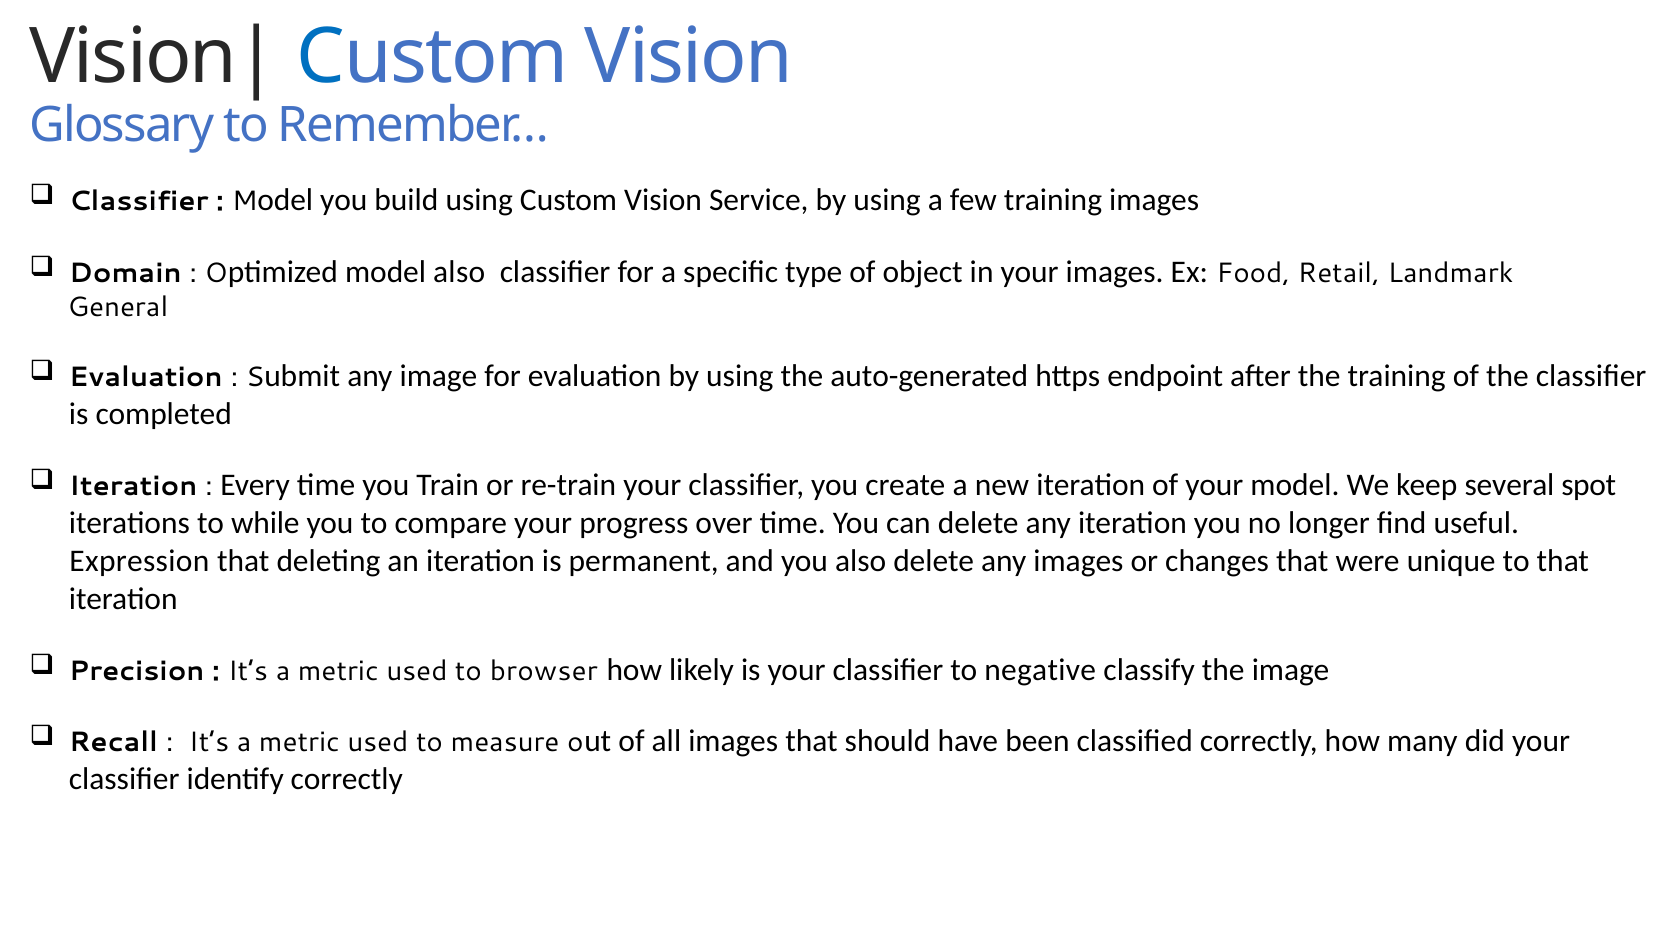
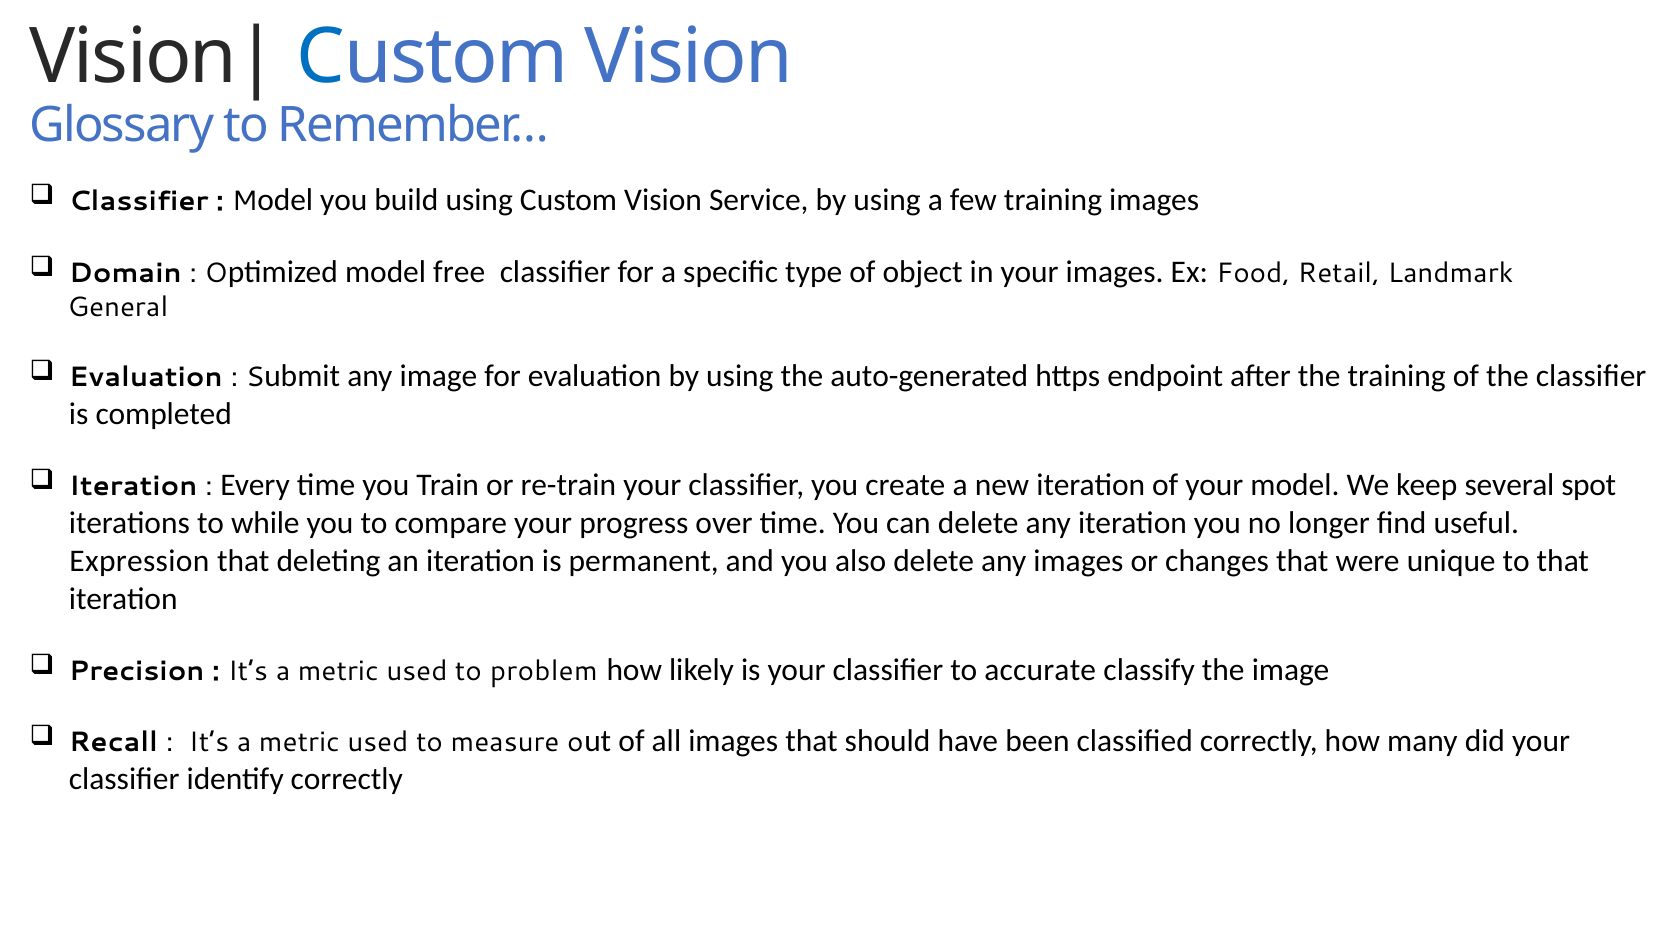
model also: also -> free (459, 272)
browser: browser -> problem (544, 672)
negative: negative -> accurate (1040, 670)
